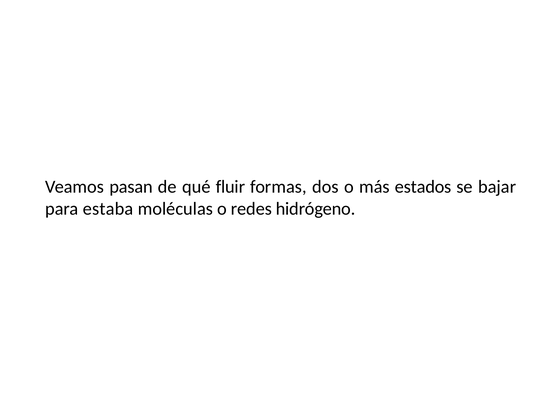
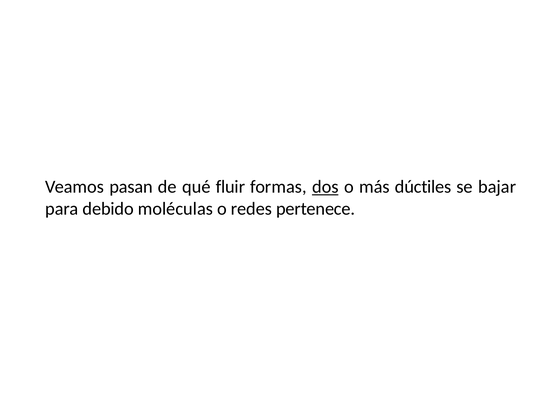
dos underline: none -> present (325, 187)
estados: estados -> dúctiles (423, 187)
estaba: estaba -> debido (108, 209)
hidrógeno: hidrógeno -> pertenece (316, 209)
